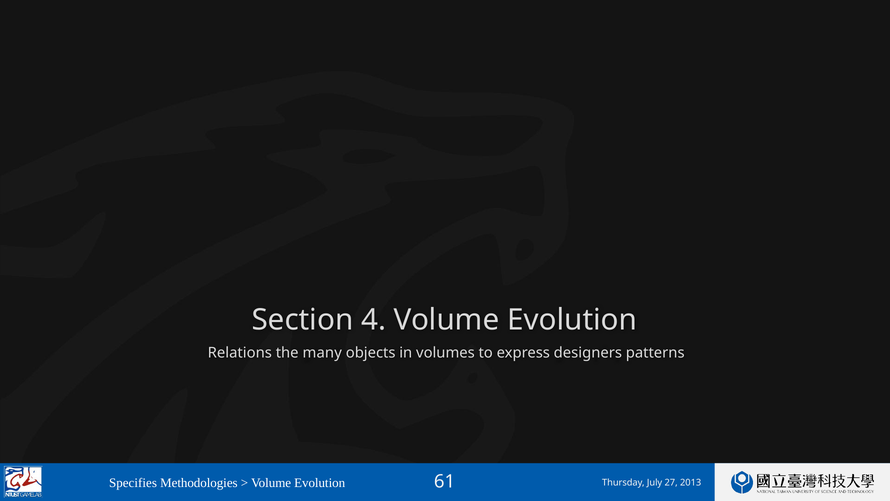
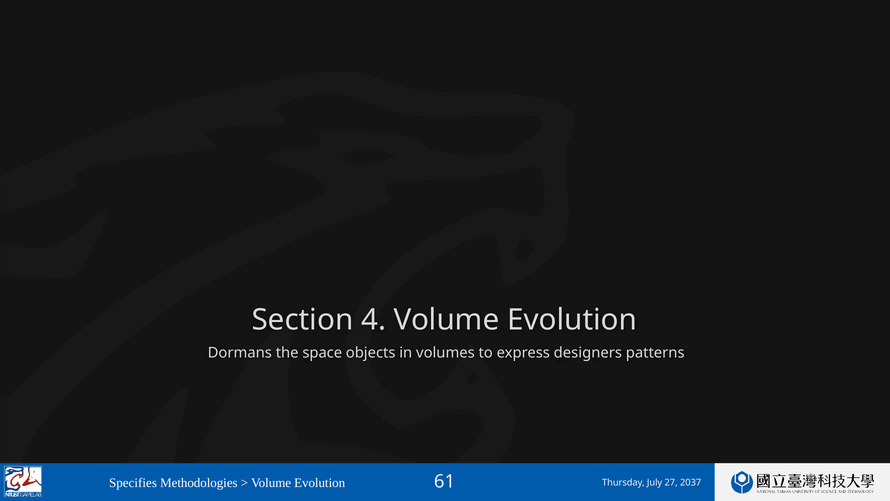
Relations: Relations -> Dormans (240, 353)
many: many -> space (322, 353)
2013: 2013 -> 2037 (691, 482)
